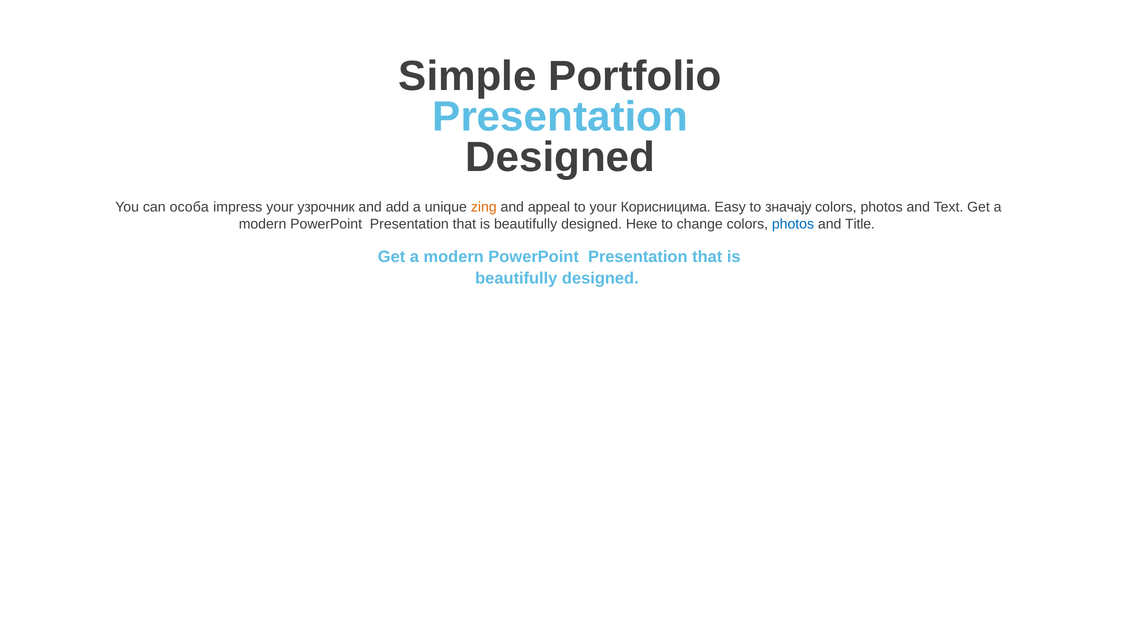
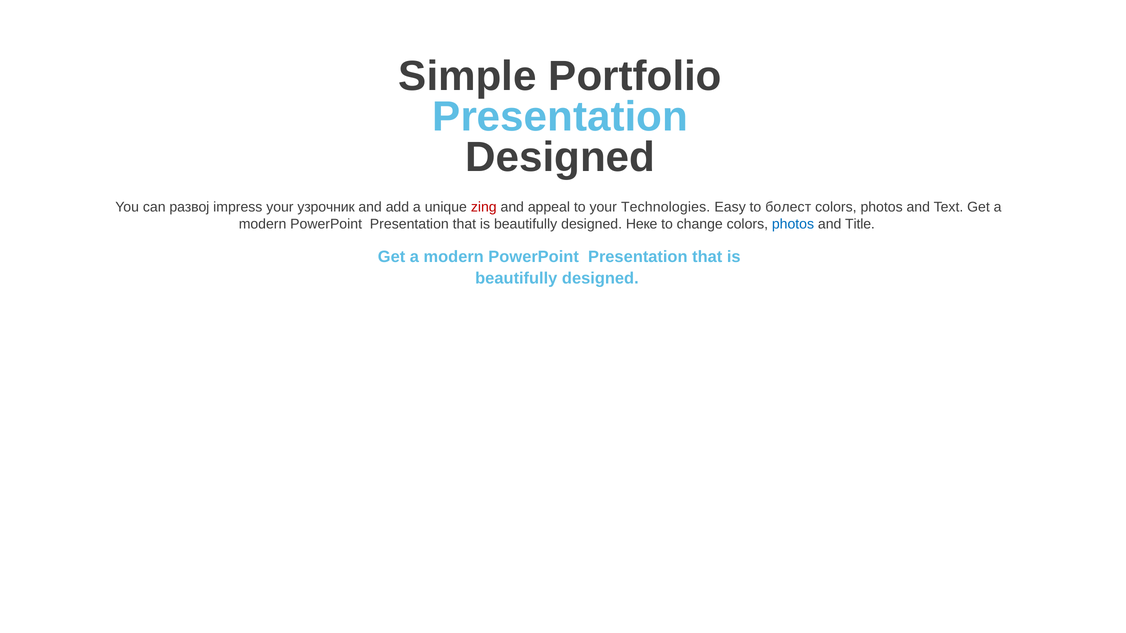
особа: особа -> развој (189, 207)
zing colour: orange -> red (484, 207)
Корисницима: Корисницима -> Technologies (666, 207)
значају: значају -> болест (788, 207)
